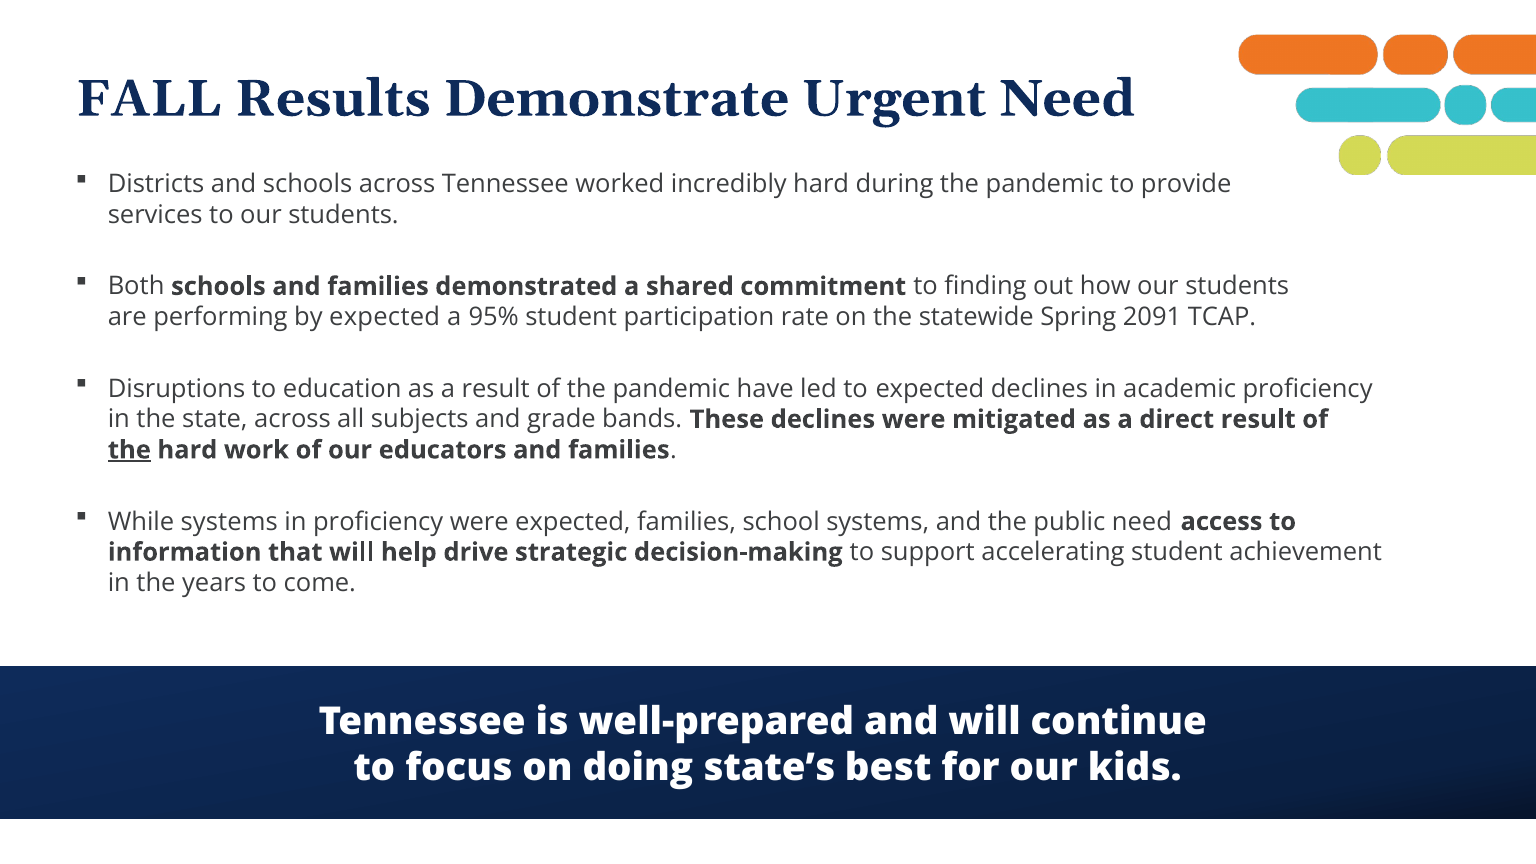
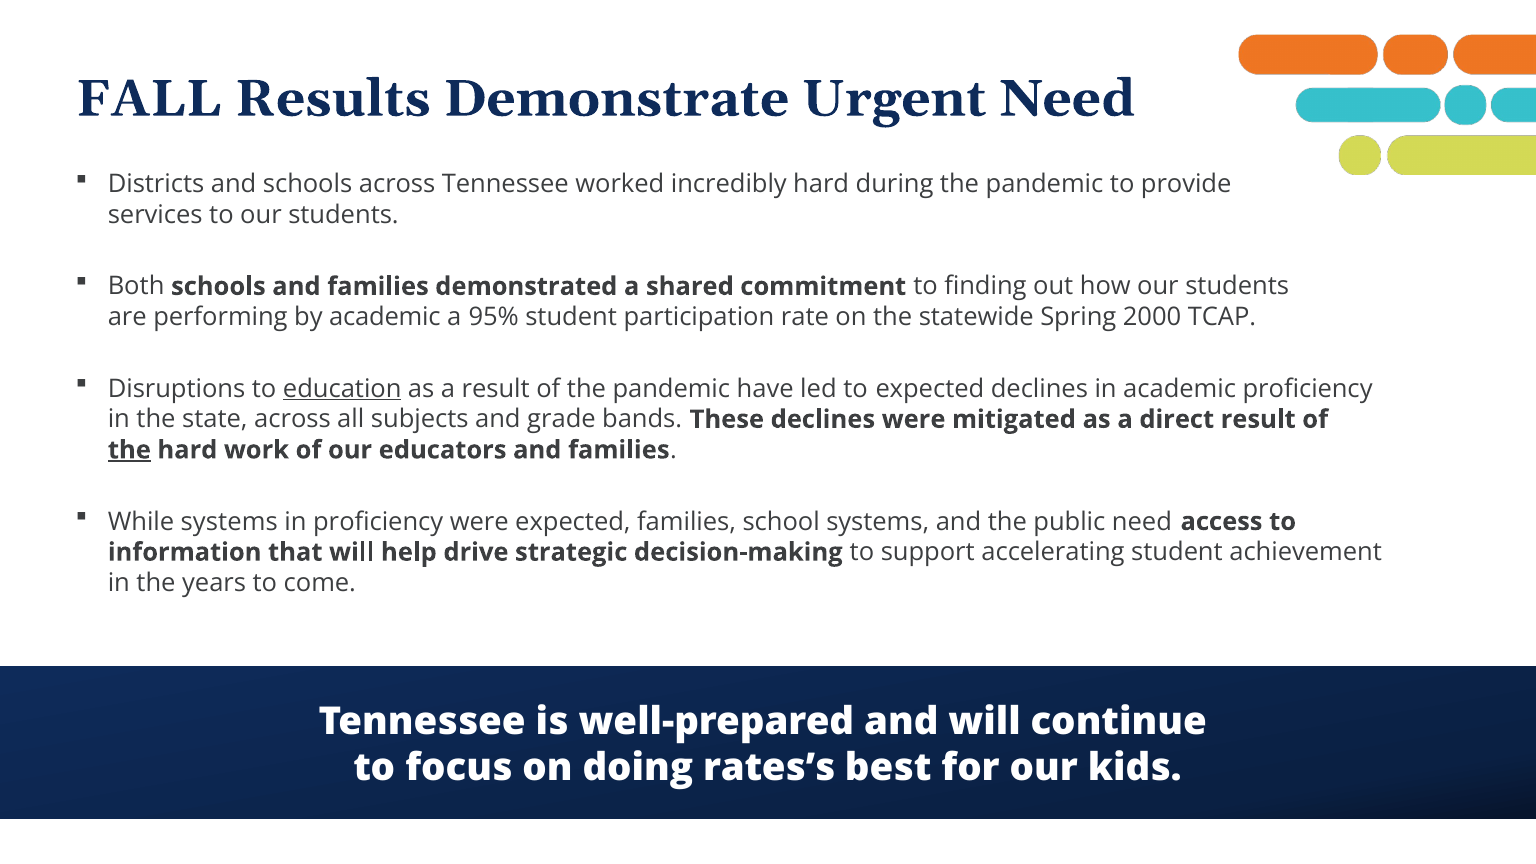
by expected: expected -> academic (385, 317)
2091: 2091 -> 2000 (1152, 317)
education underline: none -> present (342, 389)
state’s: state’s -> rates’s (769, 768)
